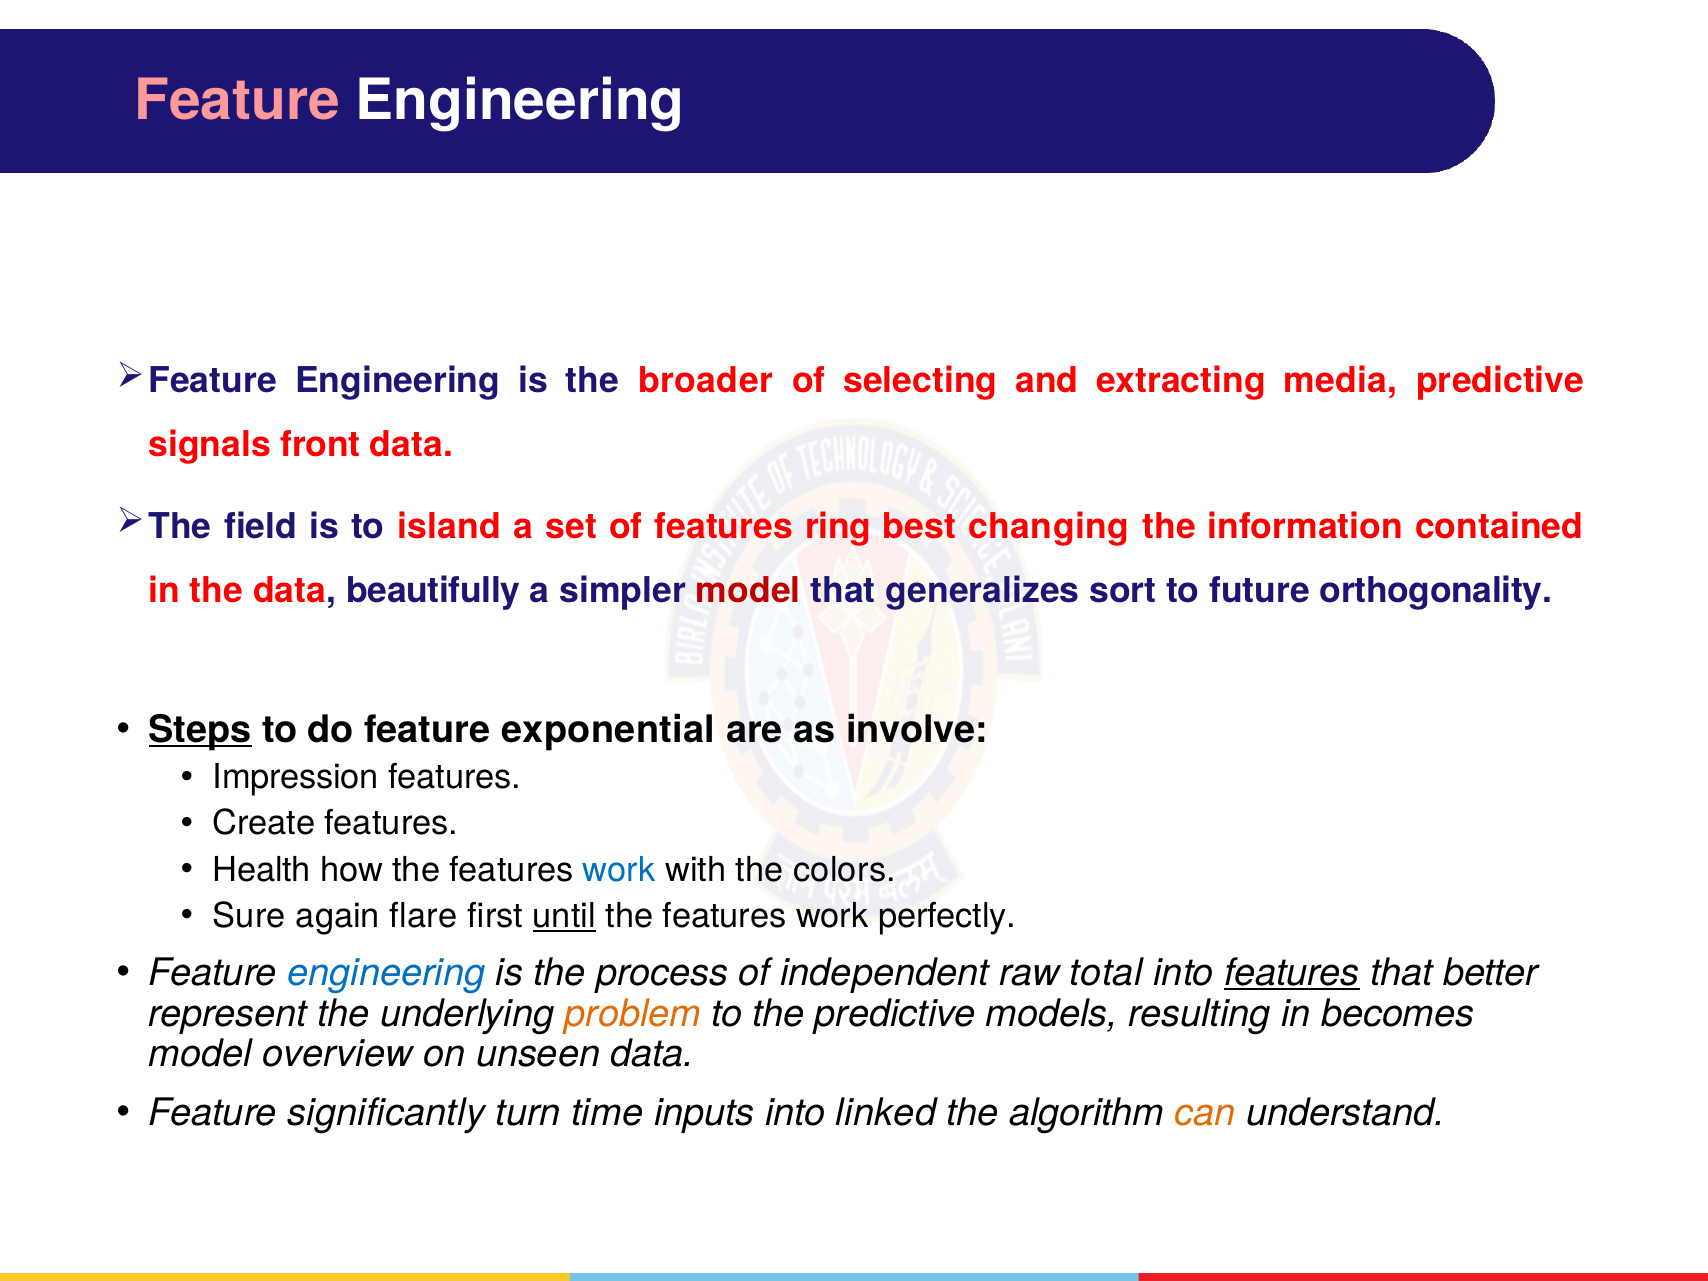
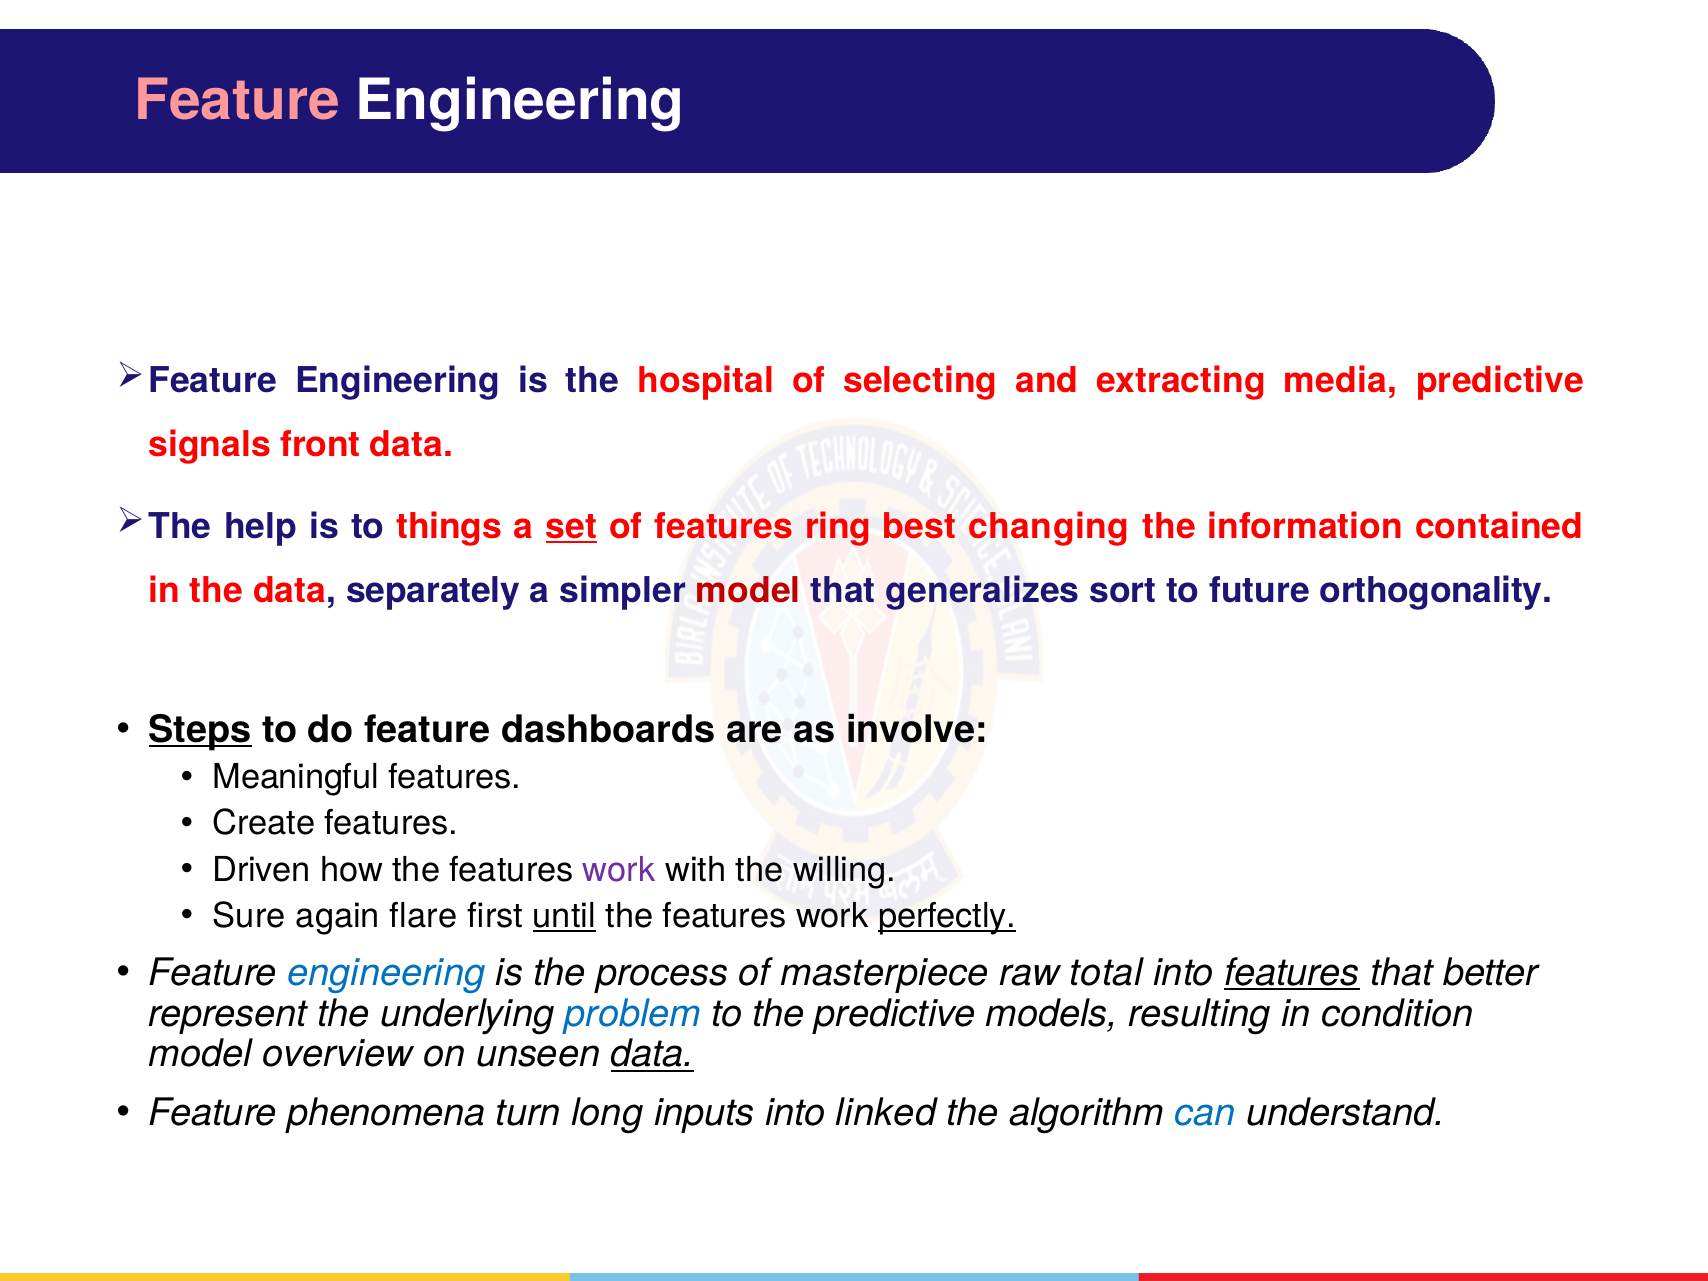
broader: broader -> hospital (706, 381)
field: field -> help (261, 527)
island: island -> things (449, 527)
set underline: none -> present (571, 527)
beautifully: beautifully -> separately (433, 591)
exponential: exponential -> dashboards (608, 730)
Impression: Impression -> Meaningful (296, 778)
Health: Health -> Driven (262, 870)
work colour: blue -> purple (619, 870)
colors: colors -> willing (845, 870)
perfectly underline: none -> present (947, 916)
independent: independent -> masterpiece (885, 973)
problem colour: orange -> blue (633, 1013)
becomes: becomes -> condition (1398, 1013)
data underline: none -> present (653, 1054)
significantly: significantly -> phenomena (387, 1113)
time: time -> long (607, 1113)
can colour: orange -> blue (1205, 1113)
